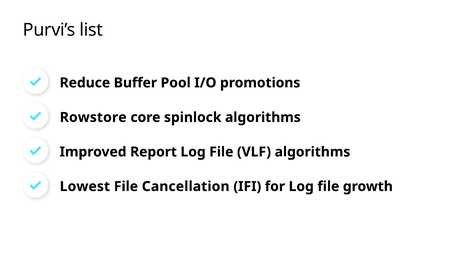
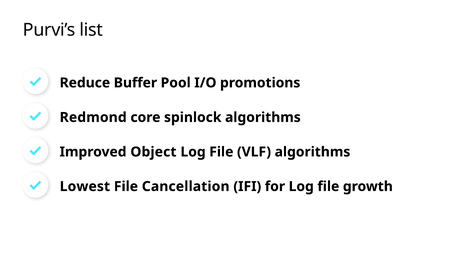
Rowstore: Rowstore -> Redmond (93, 117)
Report: Report -> Object (153, 152)
